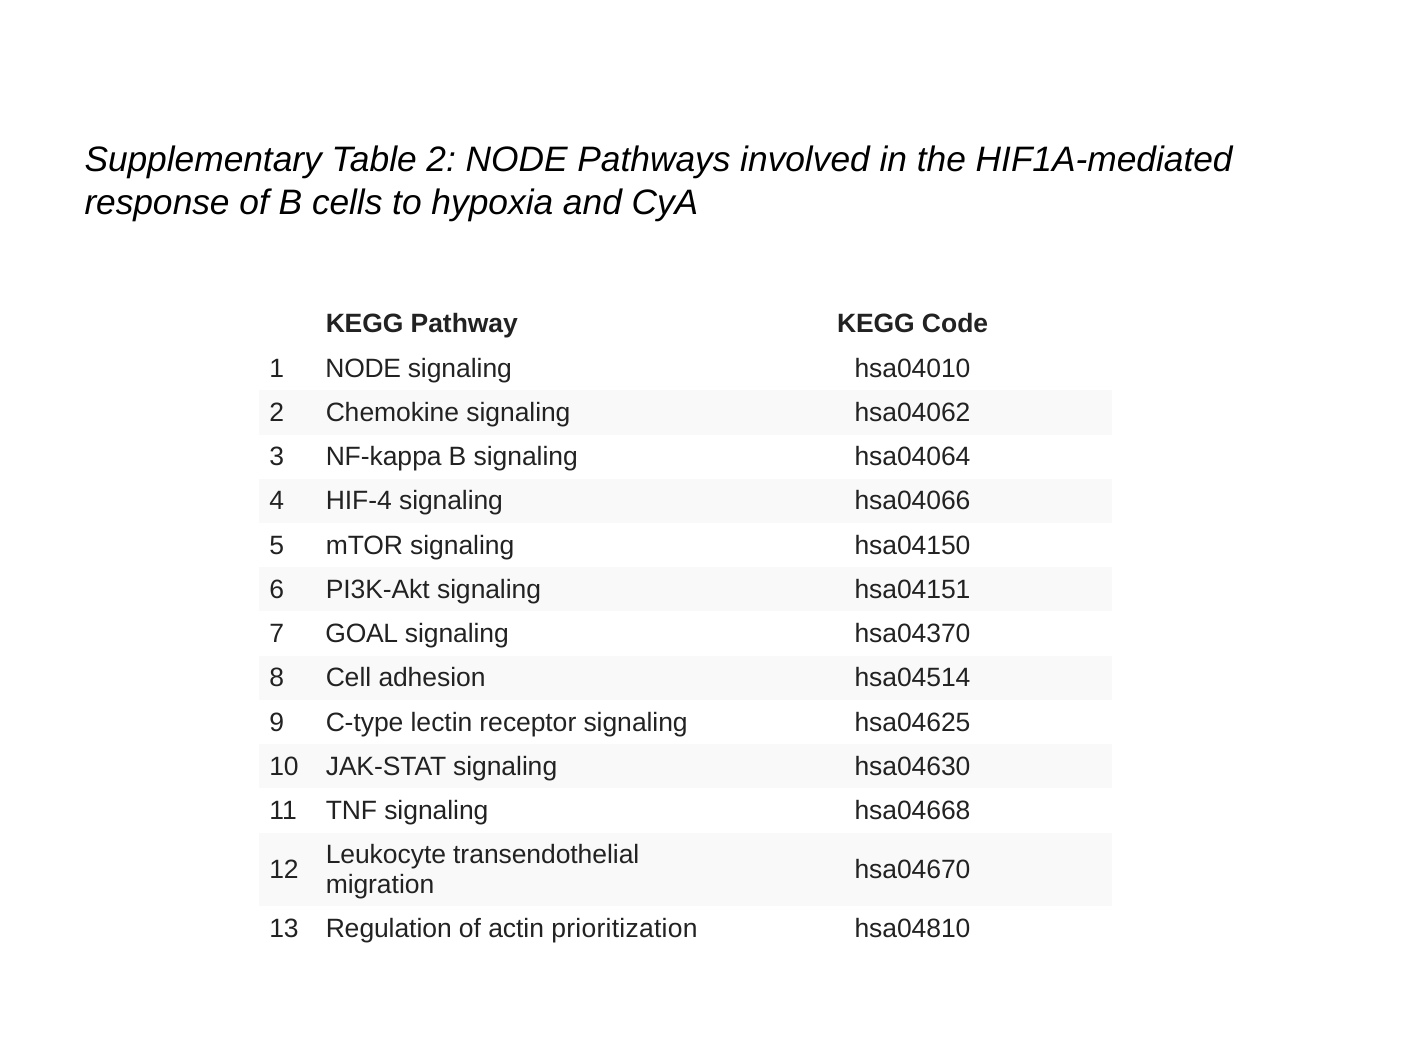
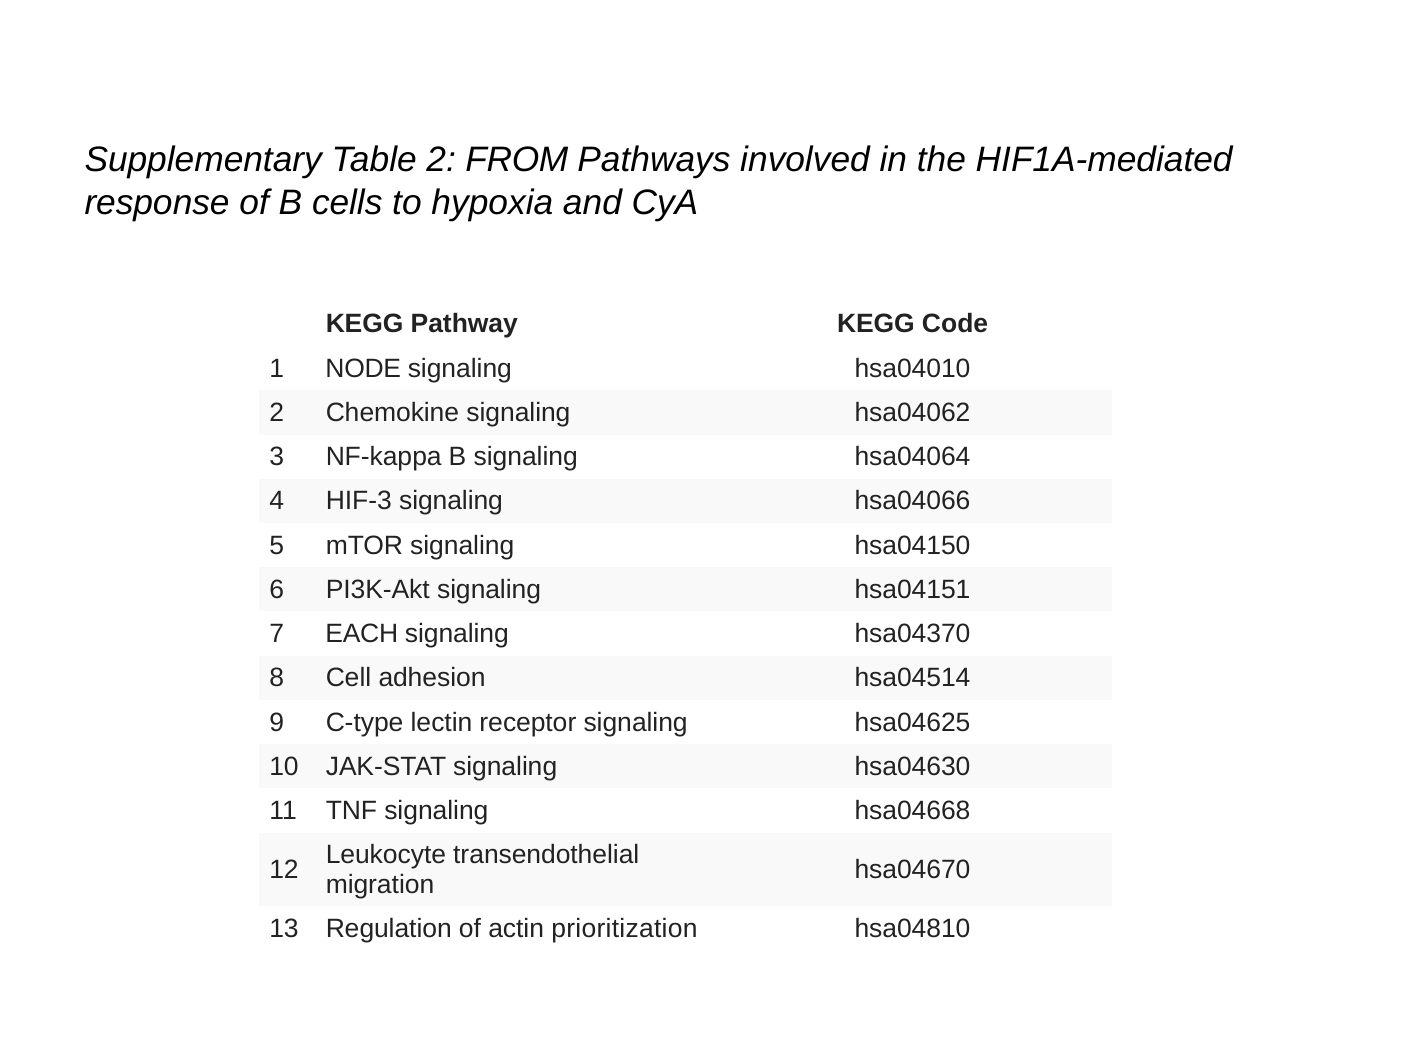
2 NODE: NODE -> FROM (517, 160)
HIF-4: HIF-4 -> HIF-3 (359, 501)
GOAL: GOAL -> EACH (362, 634)
